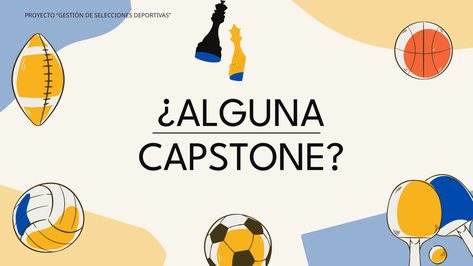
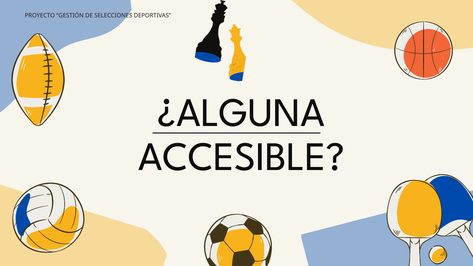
CAPSTONE: CAPSTONE -> ACCESIBLE (241, 157)
